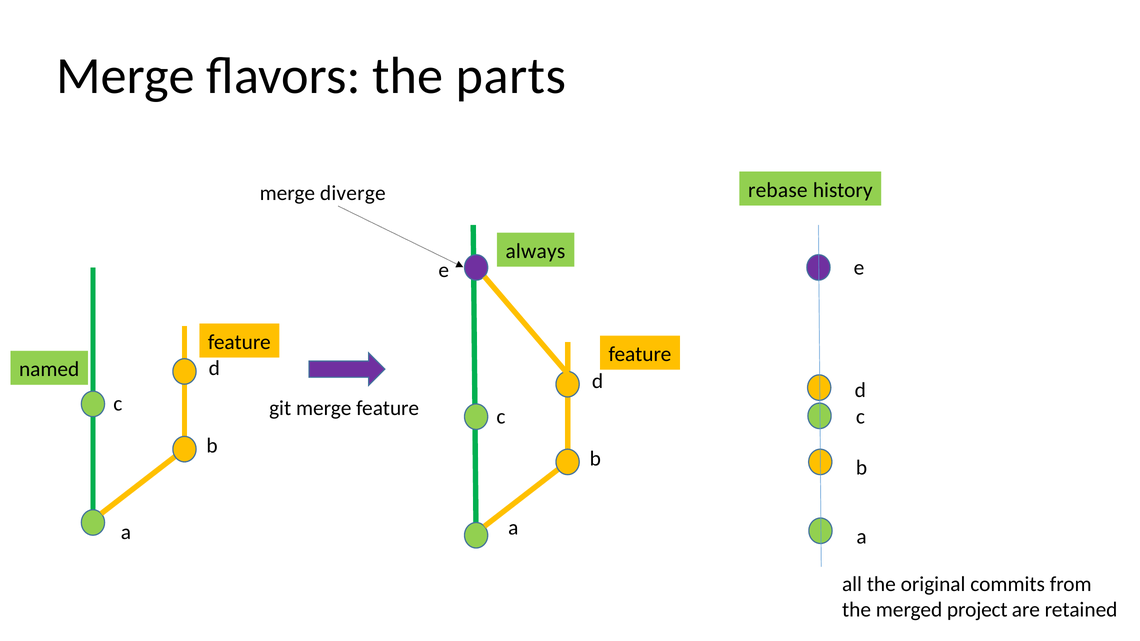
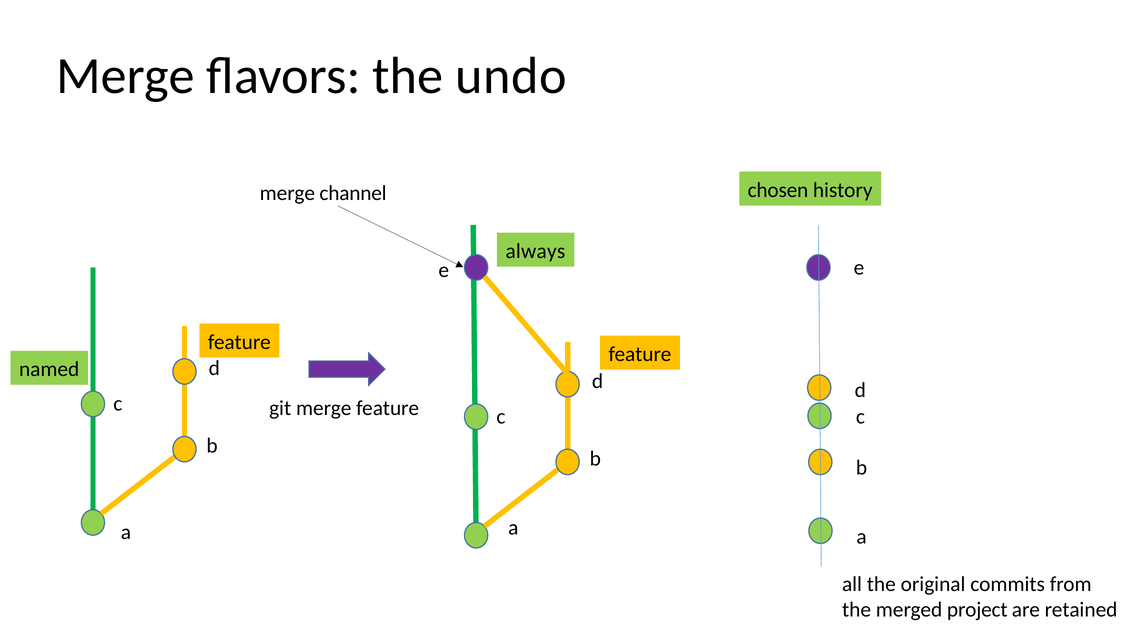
parts: parts -> undo (511, 76)
rebase: rebase -> chosen (778, 190)
diverge: diverge -> channel (353, 193)
